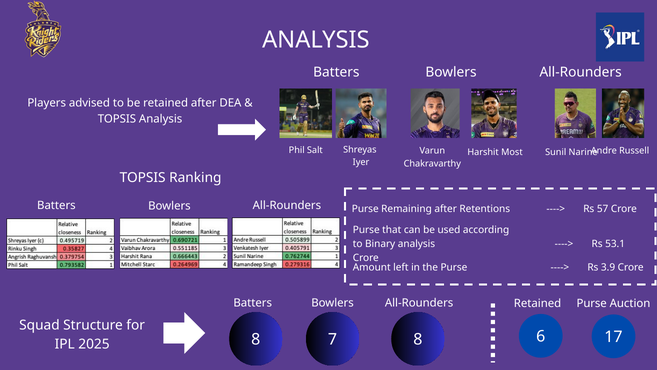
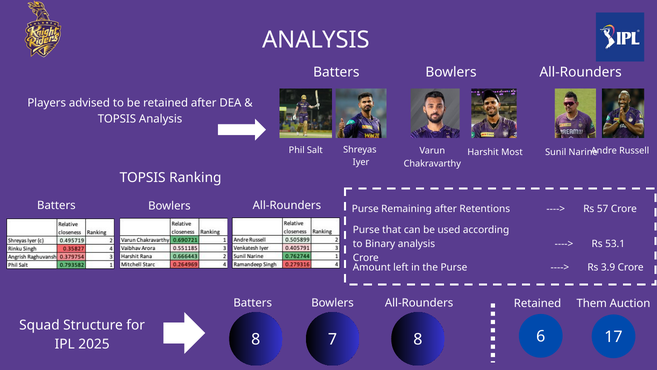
Retained Purse: Purse -> Them (592, 303)
